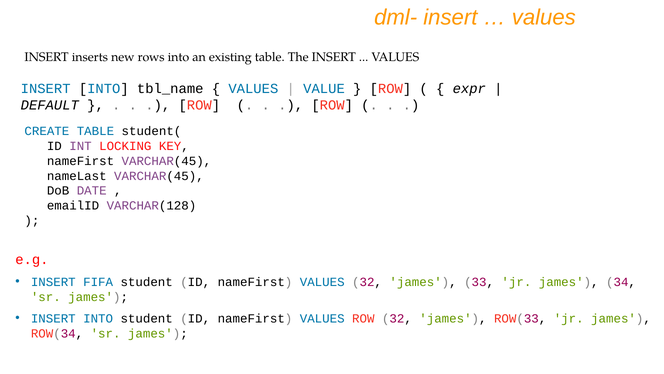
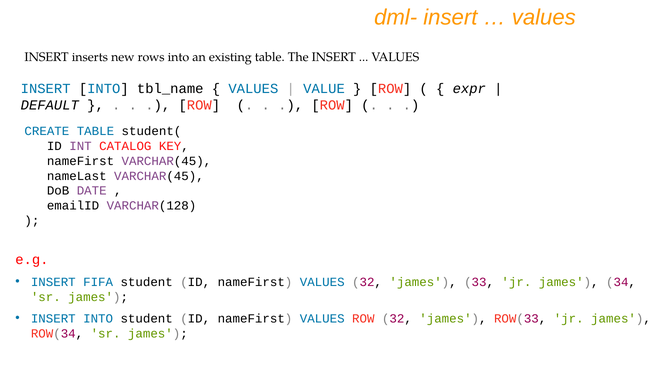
LOCKING: LOCKING -> CATALOG (125, 146)
